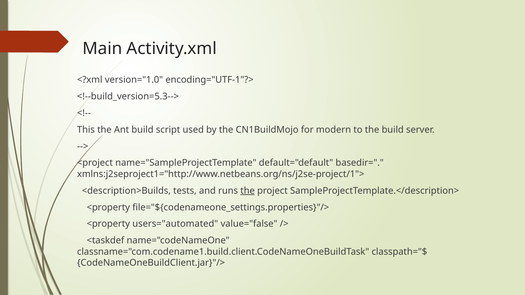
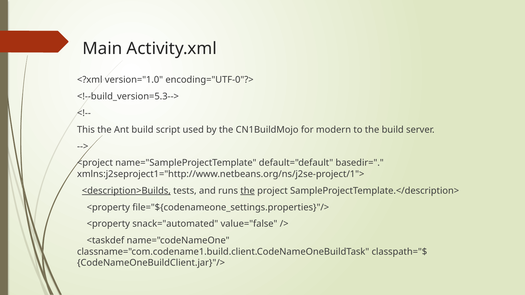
encoding="UTF-1"?>: encoding="UTF-1"?> -> encoding="UTF-0"?> (210, 80)
<description>Builds underline: none -> present (126, 191)
users="automated: users="automated -> snack="automated (175, 224)
